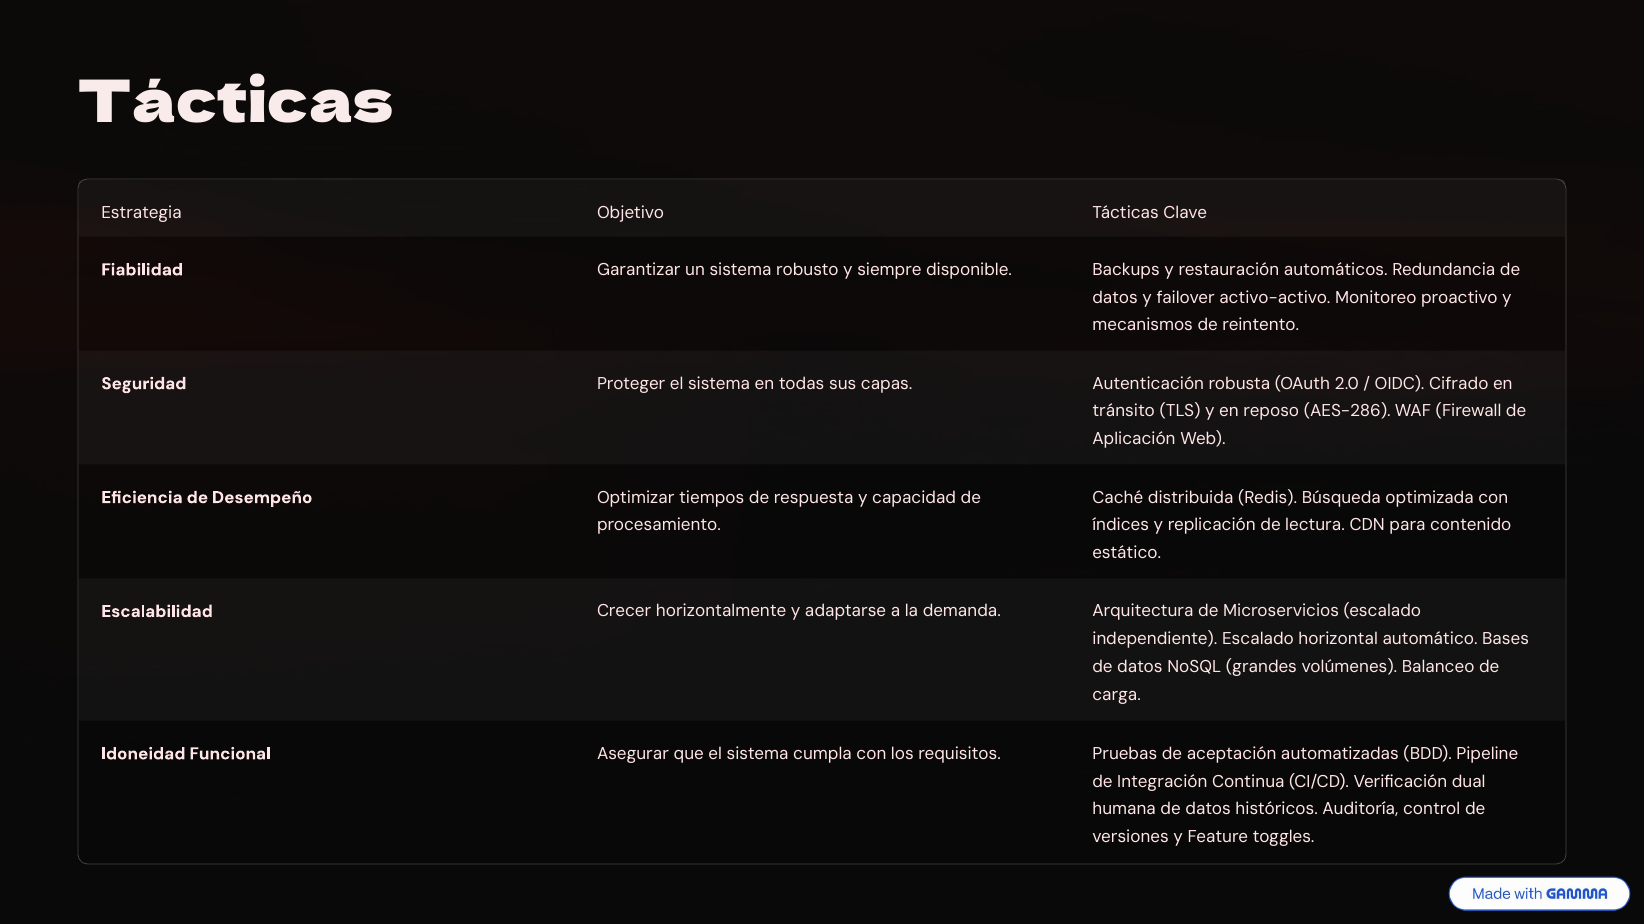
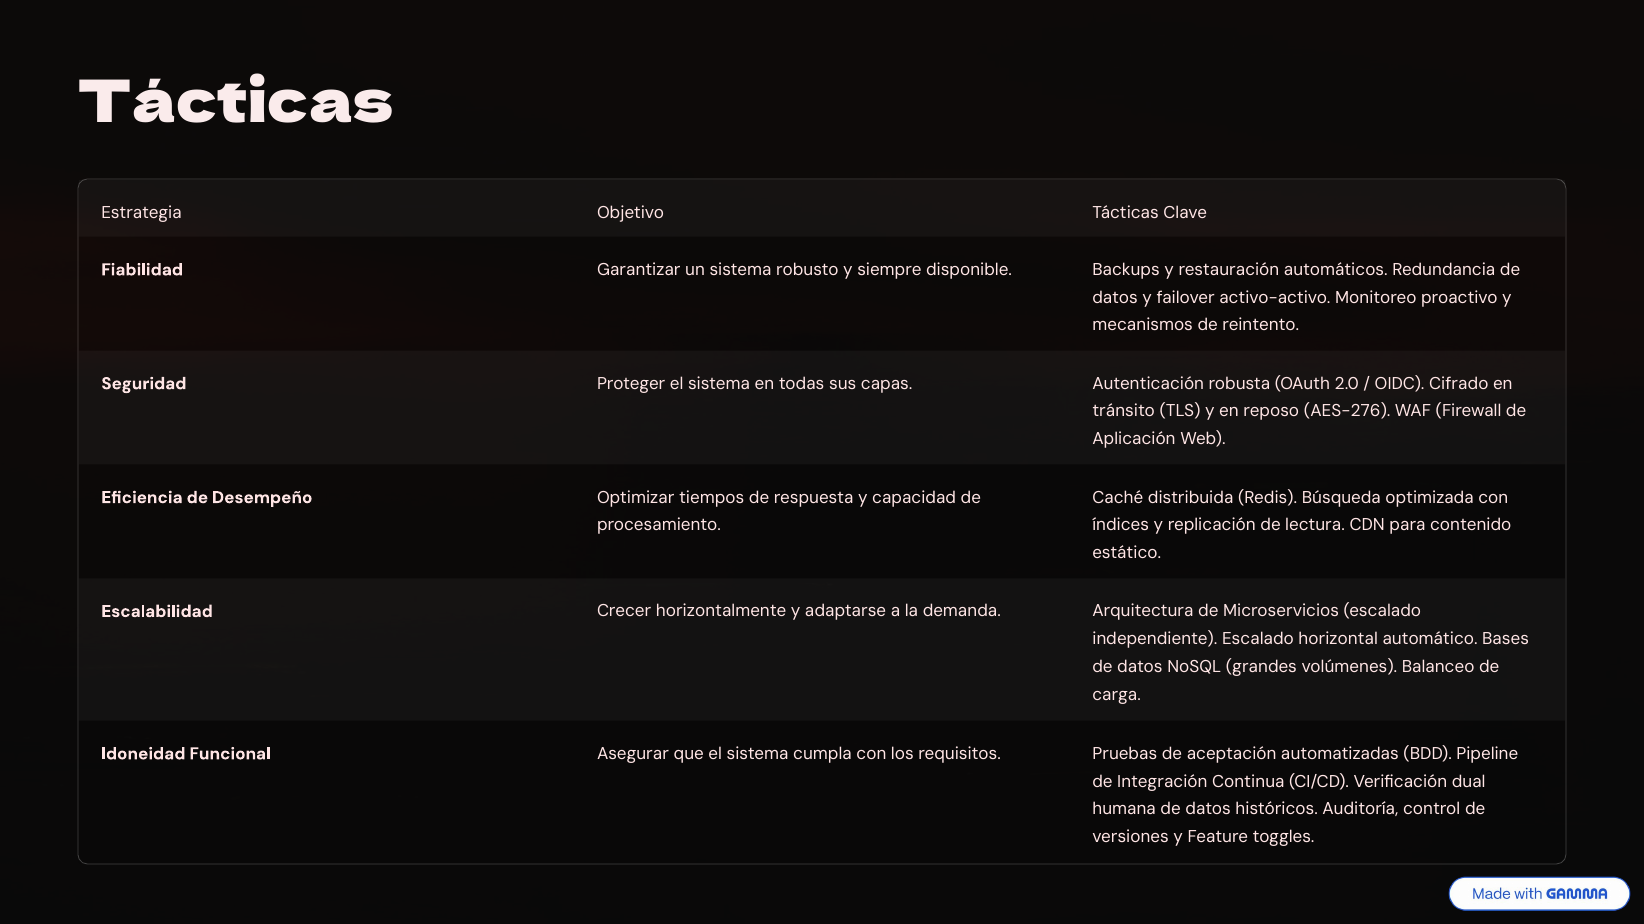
AES-286: AES-286 -> AES-276 (1347, 412)
